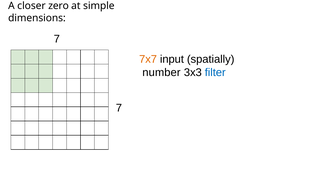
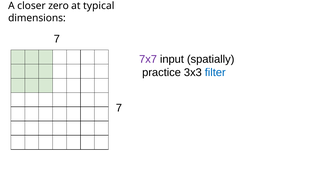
simple: simple -> typical (99, 6)
7x7 colour: orange -> purple (148, 59)
number: number -> practice (162, 72)
